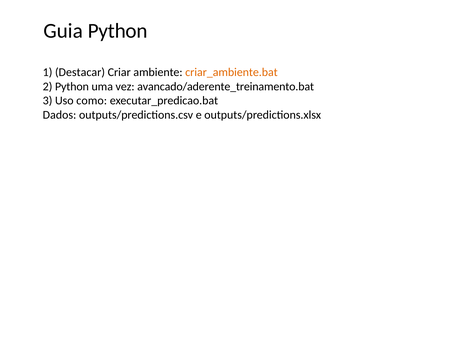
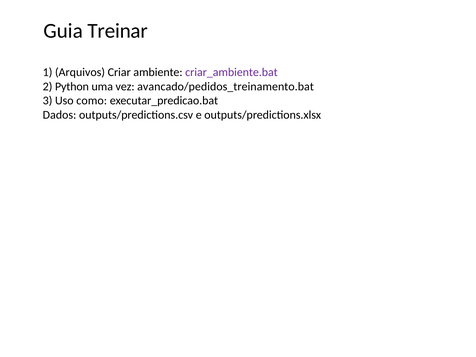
Guia Python: Python -> Treinar (118, 31)
Destacar: Destacar -> Arquivos (80, 72)
criar_ambiente.bat colour: orange -> purple (231, 72)
avancado/aderente_treinamento.bat: avancado/aderente_treinamento.bat -> avancado/pedidos_treinamento.bat (226, 86)
